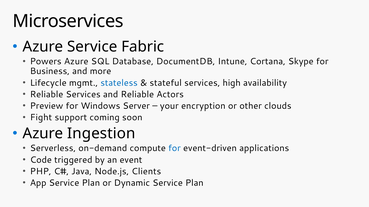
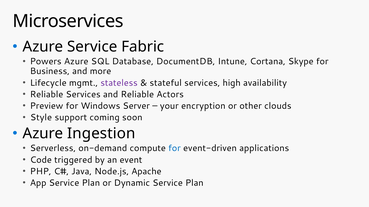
stateless colour: blue -> purple (119, 83)
Fight: Fight -> Style (41, 118)
Clients: Clients -> Apache (146, 172)
